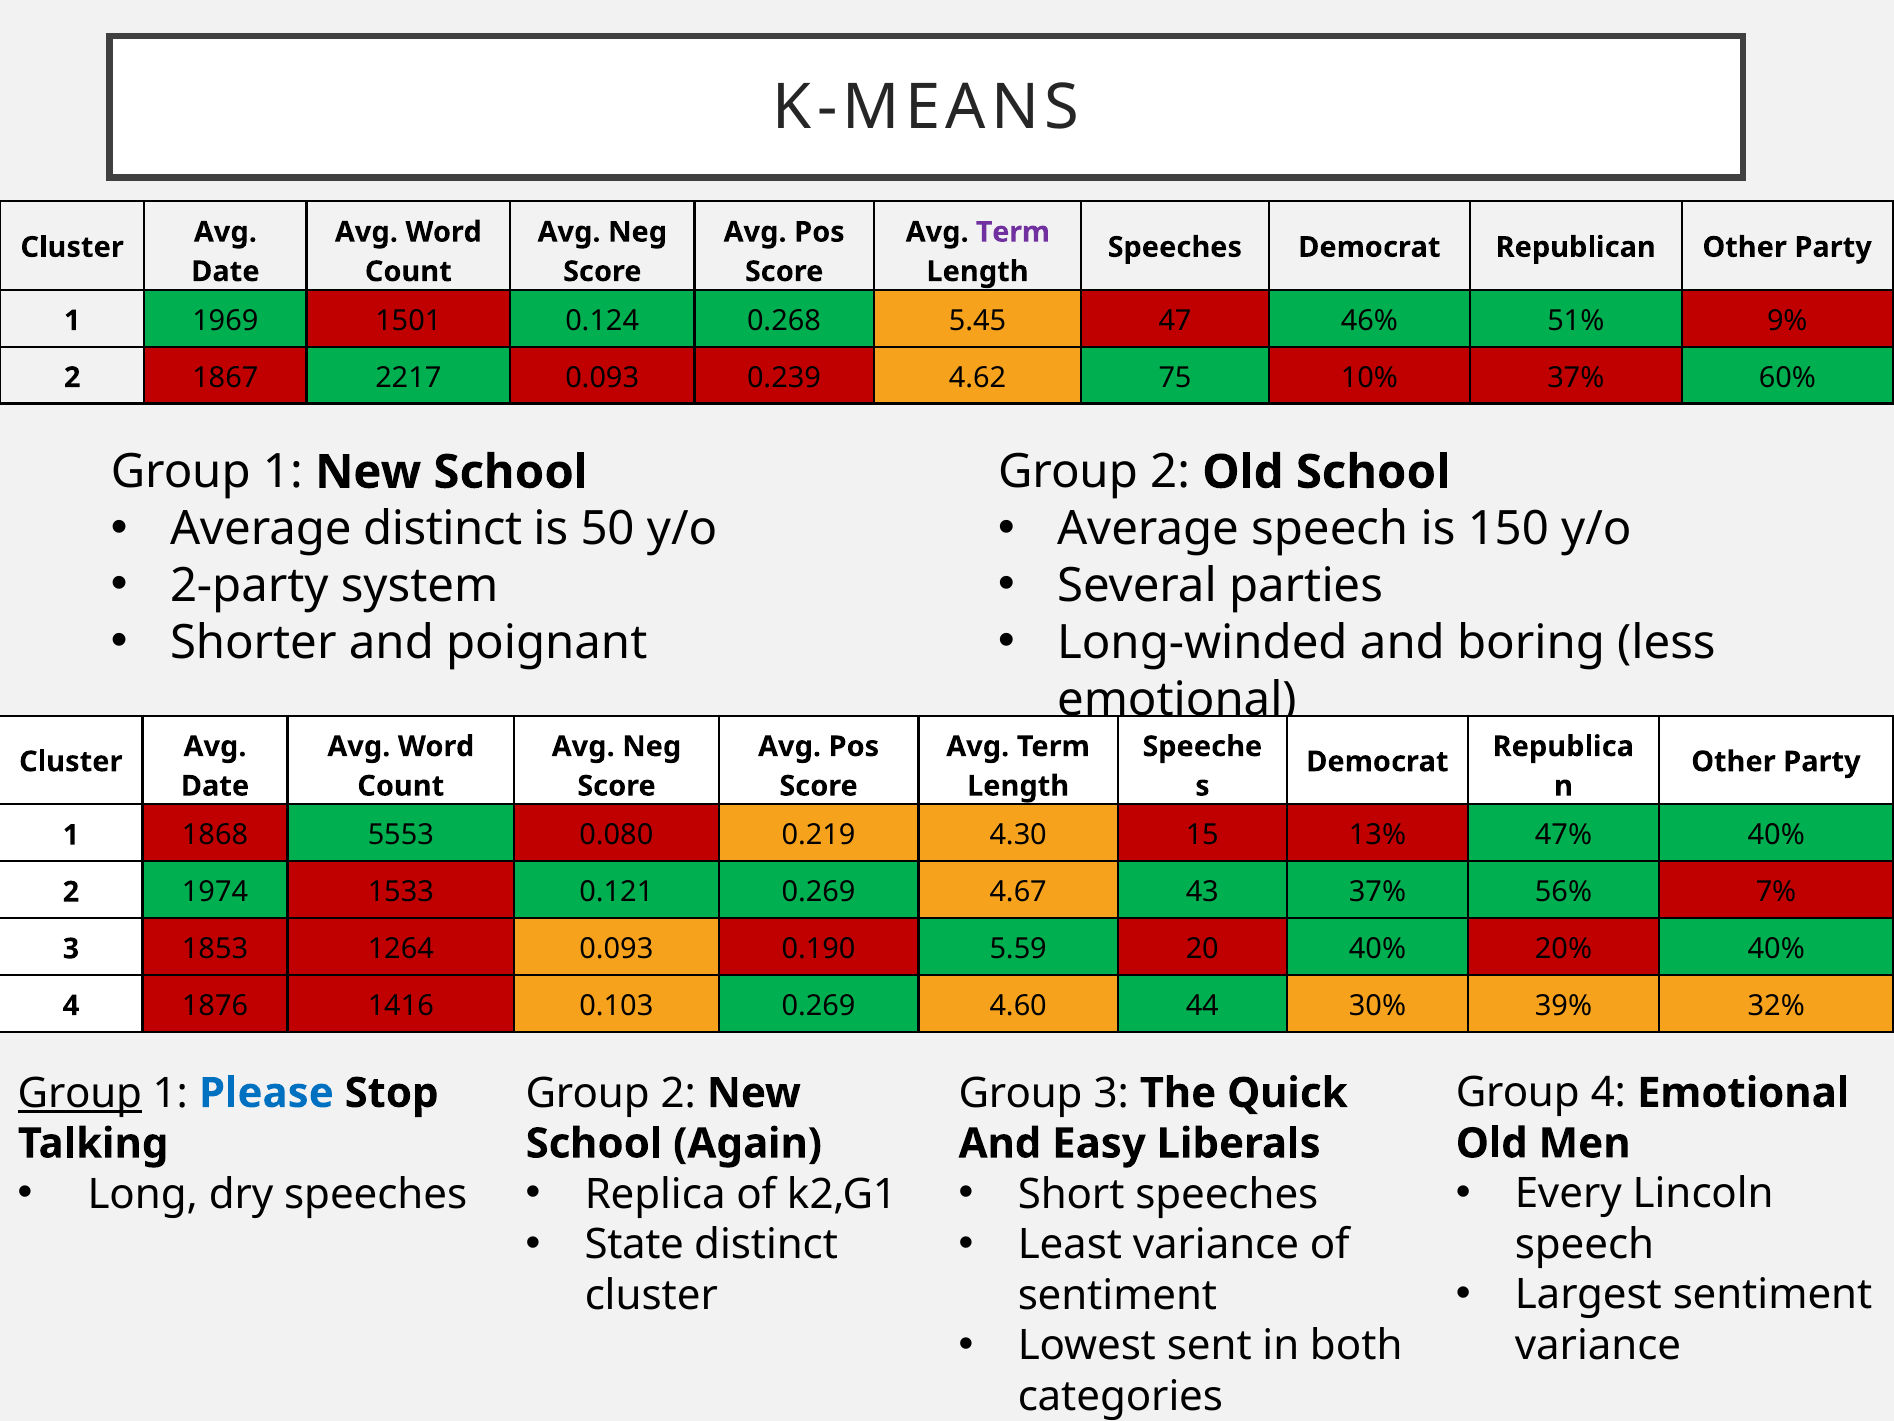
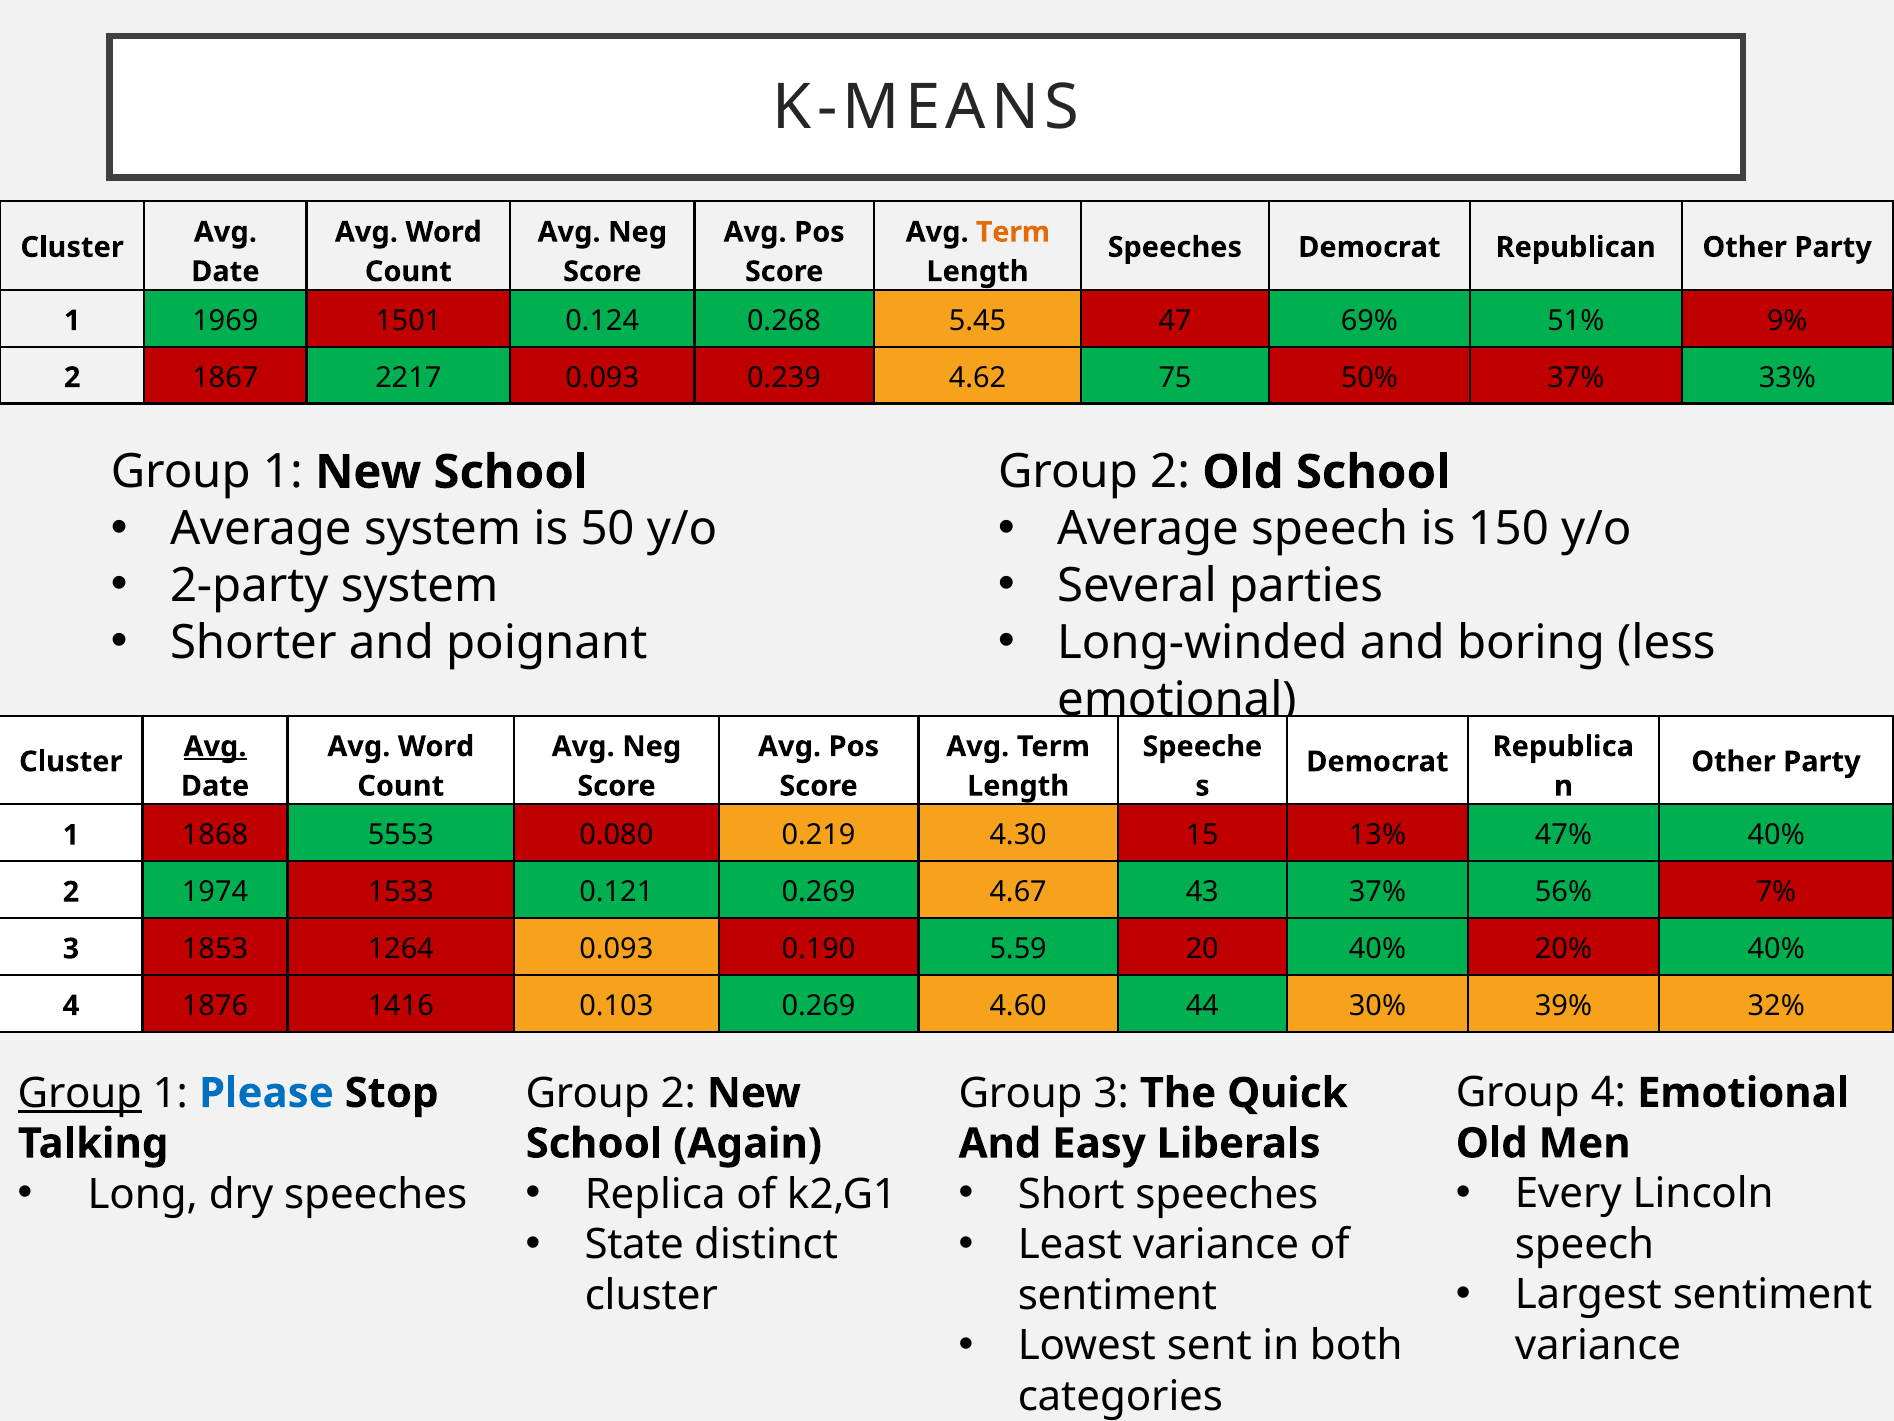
Term colour: purple -> orange (1013, 232)
46%: 46% -> 69% (1369, 321)
10%: 10% -> 50% (1369, 377)
60%: 60% -> 33% (1787, 377)
Average distinct: distinct -> system (443, 529)
Avg underline: none -> present (215, 746)
